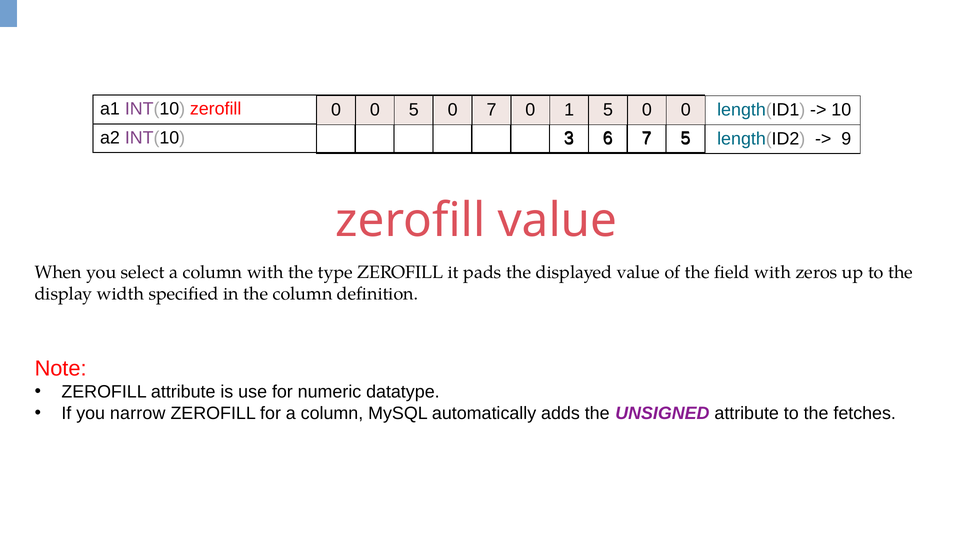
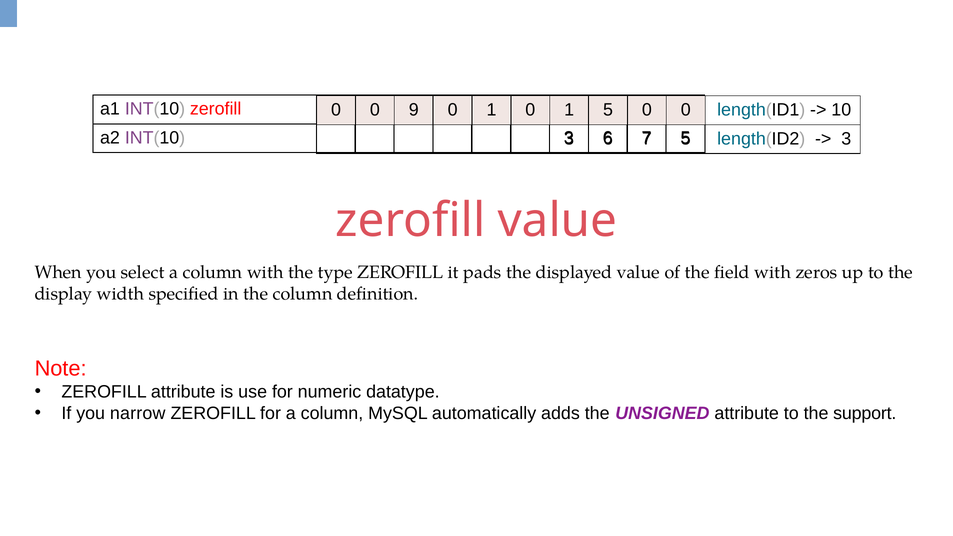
0 5: 5 -> 9 (414, 110)
7: 7 -> 1 (491, 110)
9: 9 -> 3 (846, 139)
fetches: fetches -> support (865, 413)
